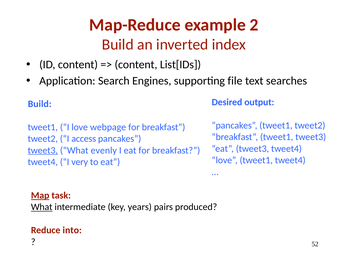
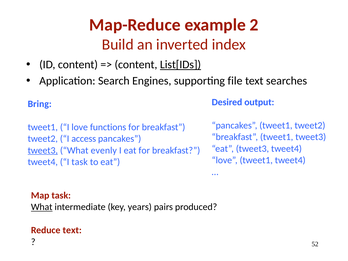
List[IDs underline: none -> present (180, 65)
Build: Build -> Bring (40, 104)
webpage: webpage -> functions (108, 127)
I very: very -> task (80, 162)
Map underline: present -> none (40, 195)
Reduce into: into -> text (72, 230)
